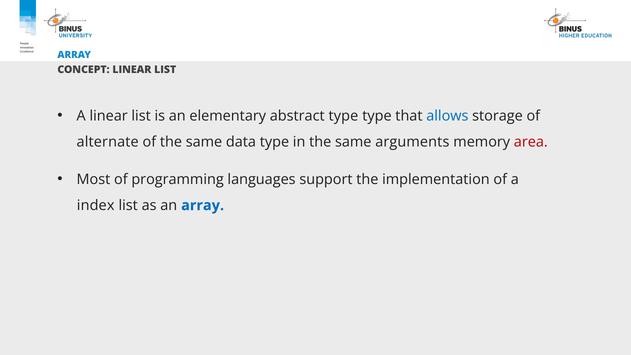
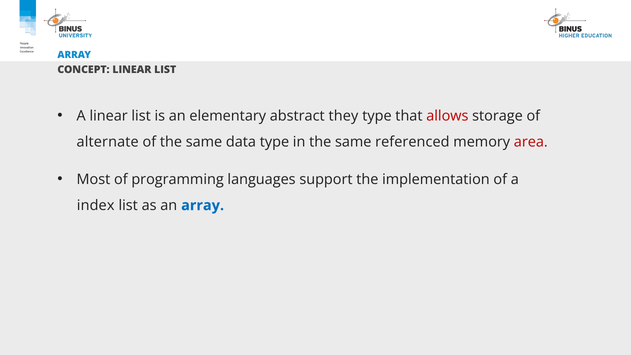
abstract type: type -> they (343, 116)
allows colour: blue -> red (447, 116)
arguments: arguments -> referenced (412, 142)
